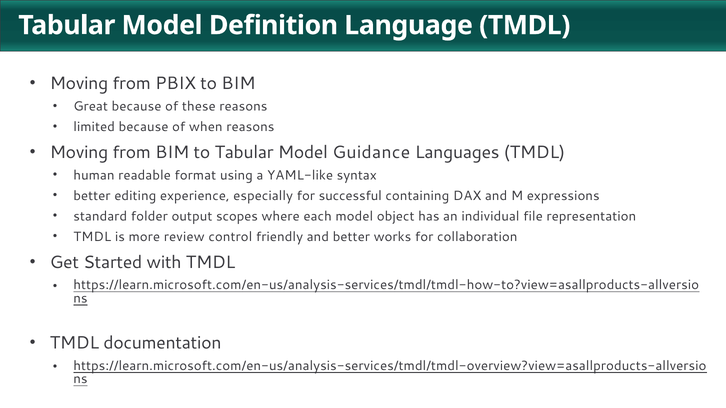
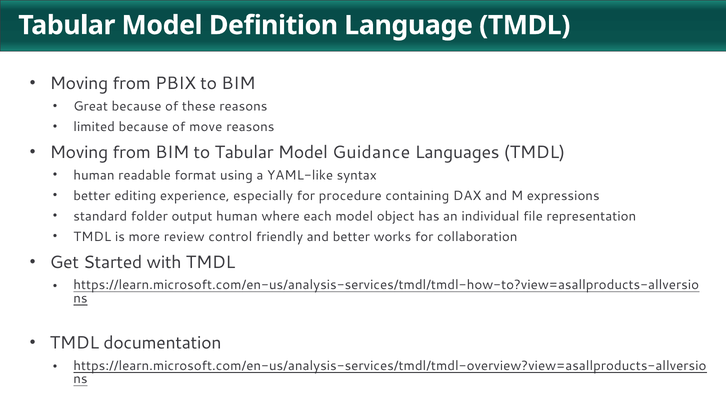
when: when -> move (206, 127)
successful: successful -> procedure (350, 196)
output scopes: scopes -> human (237, 216)
